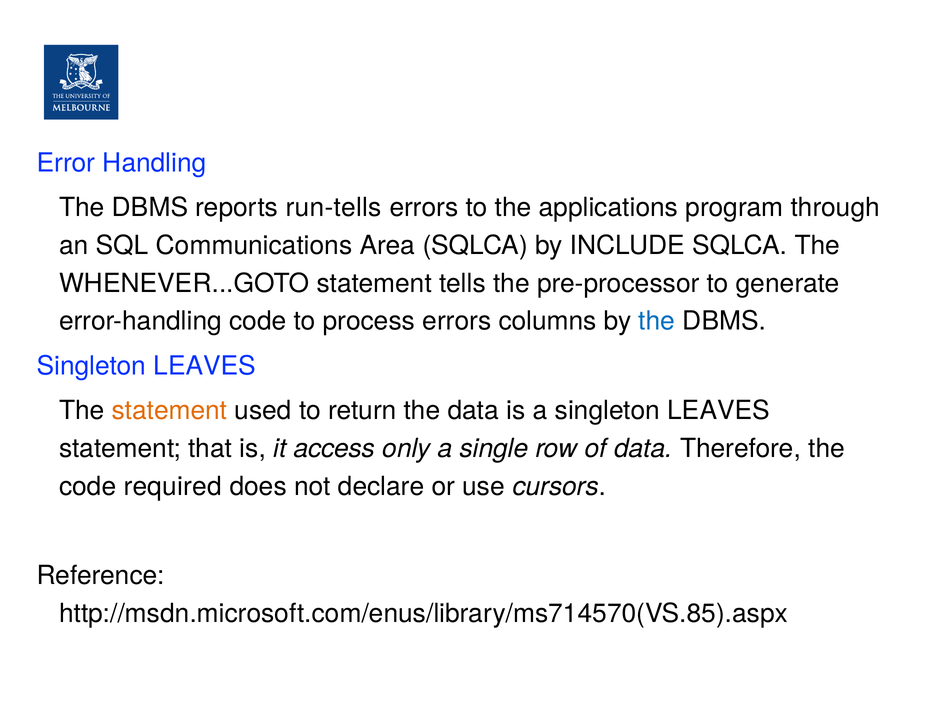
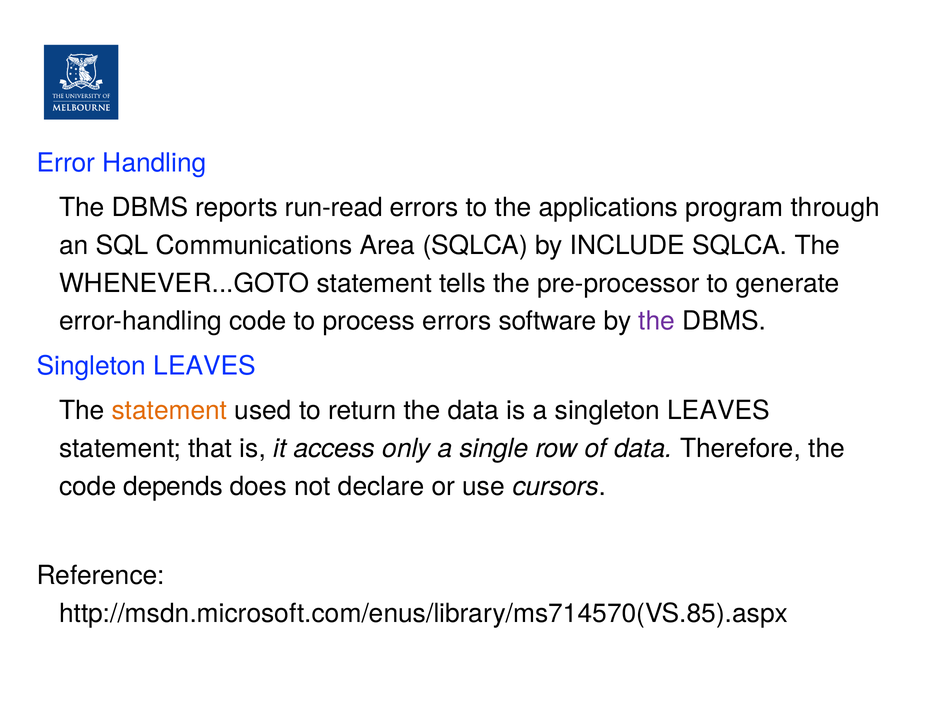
run-tells: run-tells -> run-read (334, 207)
columns: columns -> software (548, 321)
the colour: blue -> purple (657, 321)
required: required -> depends (173, 486)
